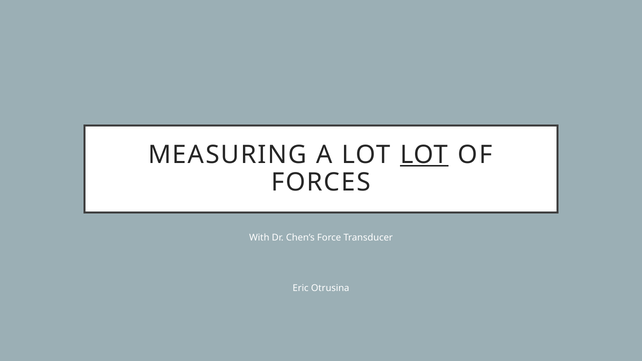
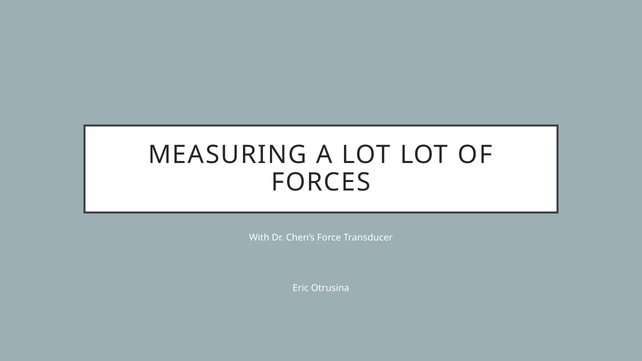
LOT underline: present -> none (424, 155)
